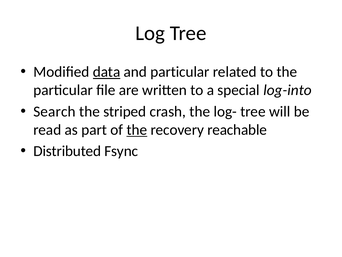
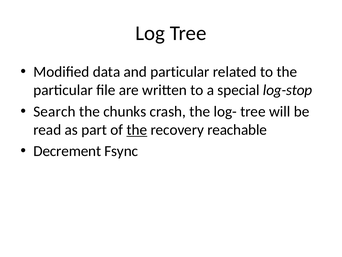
data underline: present -> none (107, 72)
log-into: log-into -> log-stop (288, 90)
striped: striped -> chunks (125, 111)
Distributed: Distributed -> Decrement (67, 151)
